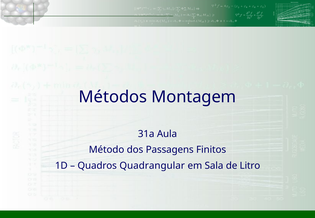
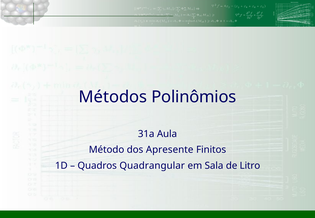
Montagem: Montagem -> Polinômios (194, 97)
Passagens: Passagens -> Apresente (170, 150)
